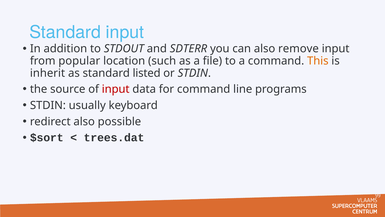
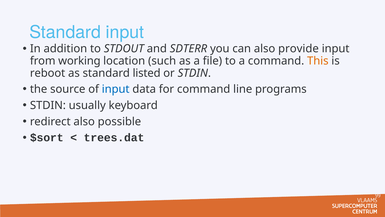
remove: remove -> provide (298, 49)
popular: popular -> working (79, 61)
inherit: inherit -> reboot (48, 73)
input colour: red -> blue (116, 89)
